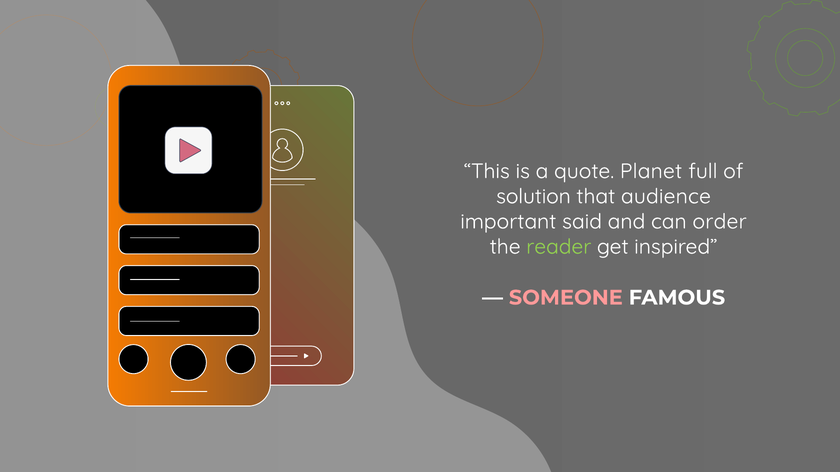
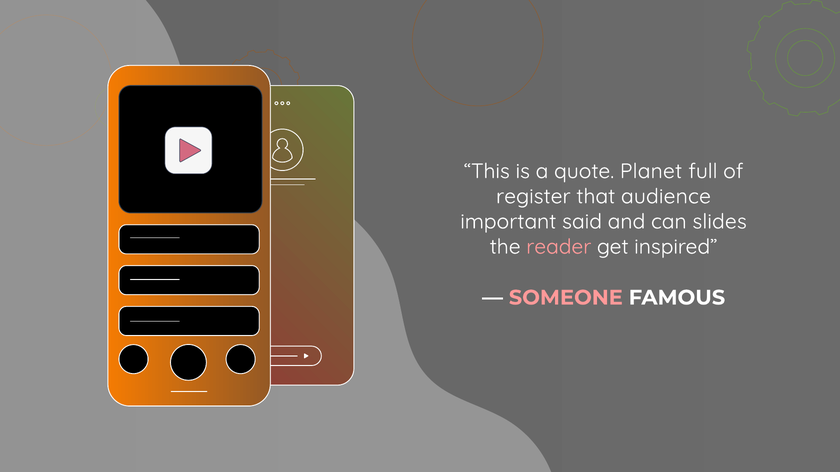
solution: solution -> register (533, 197)
order: order -> slides (720, 222)
reader colour: light green -> pink (559, 247)
